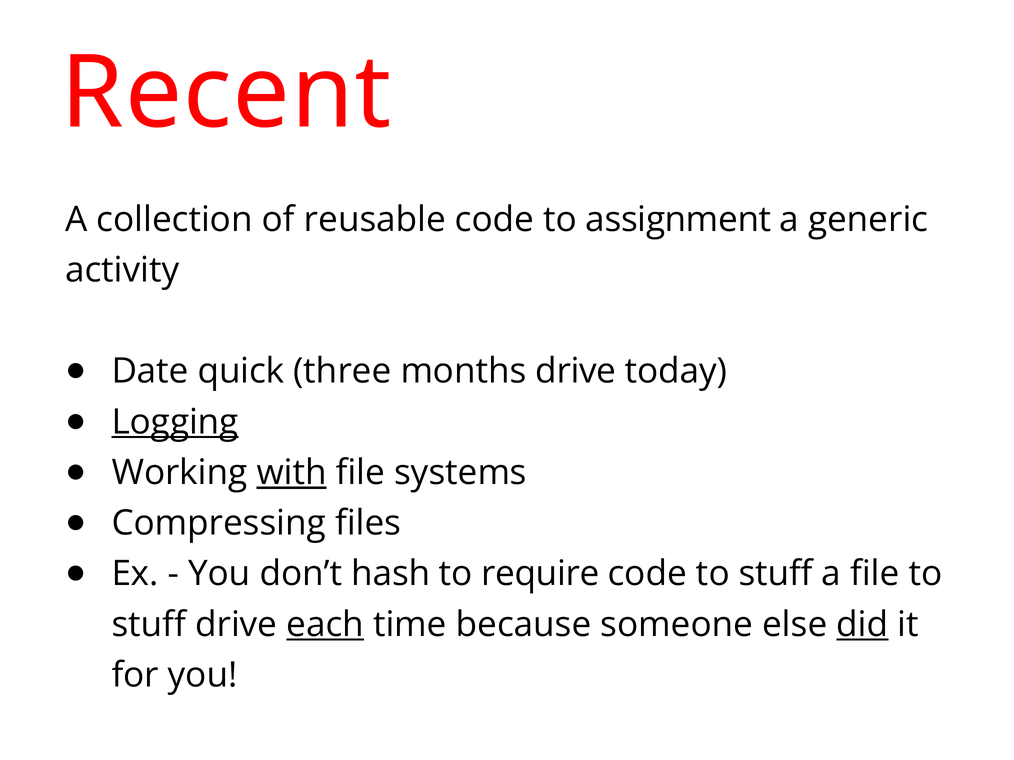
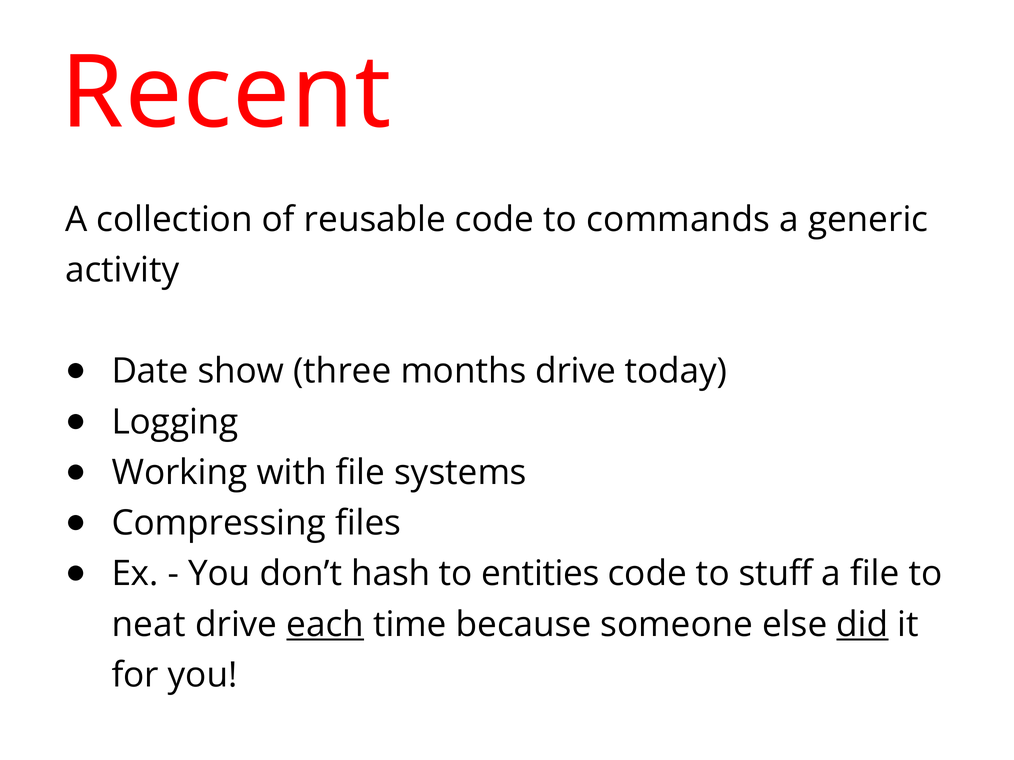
assignment: assignment -> commands (678, 220)
quick: quick -> show (241, 372)
Logging underline: present -> none (175, 422)
with underline: present -> none (292, 473)
require: require -> entities (540, 574)
stuff: stuff -> neat (149, 625)
